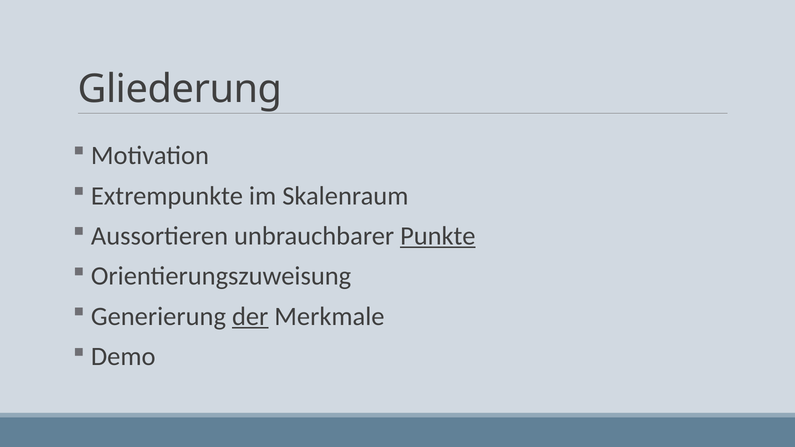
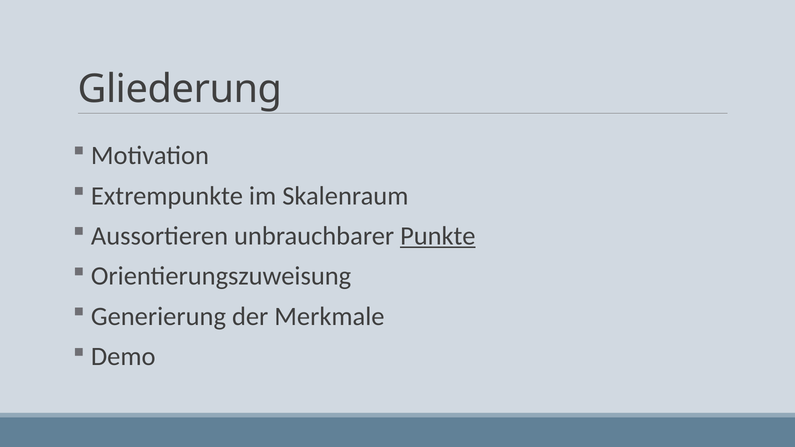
der underline: present -> none (250, 317)
